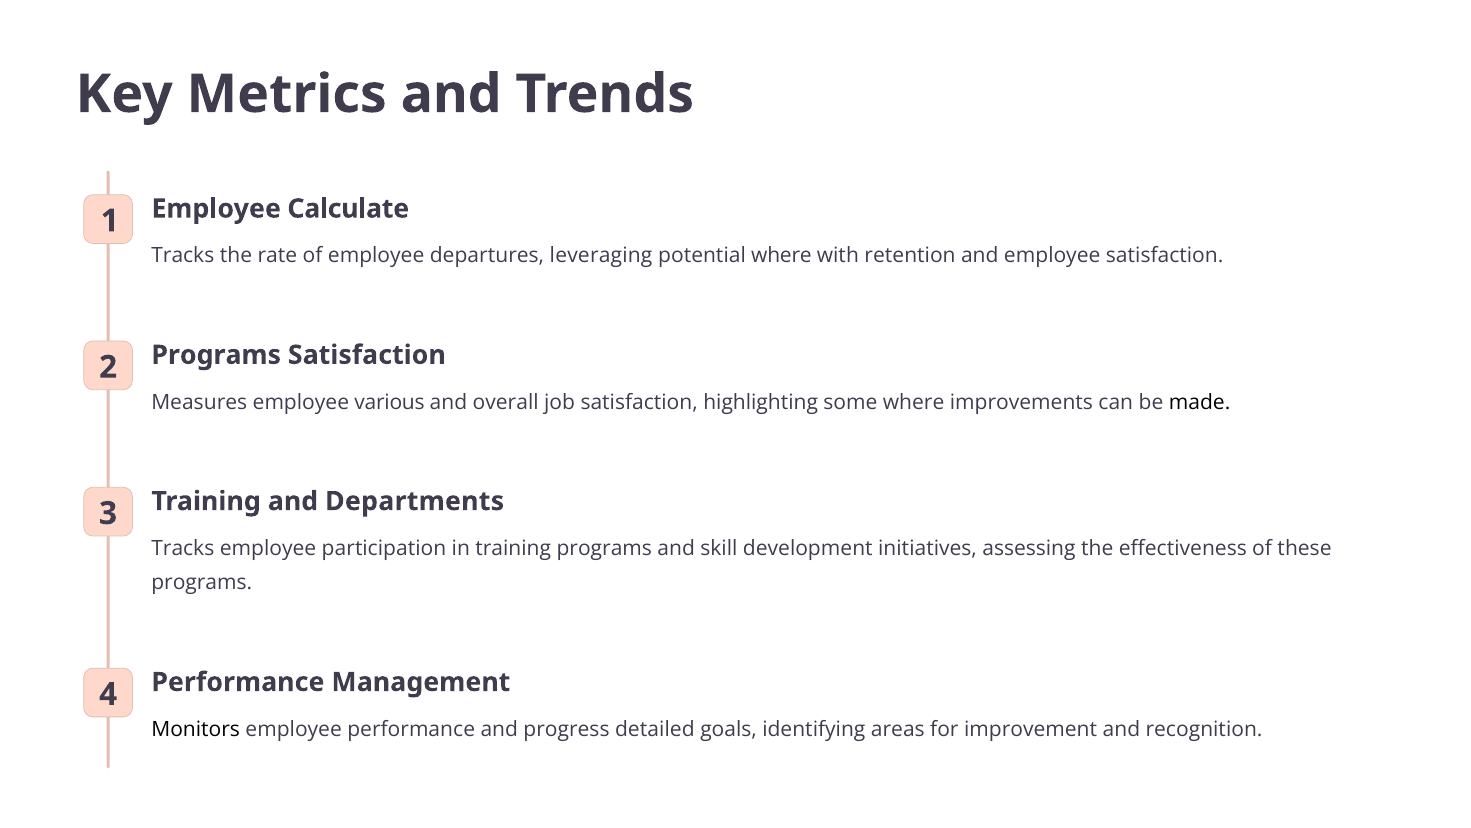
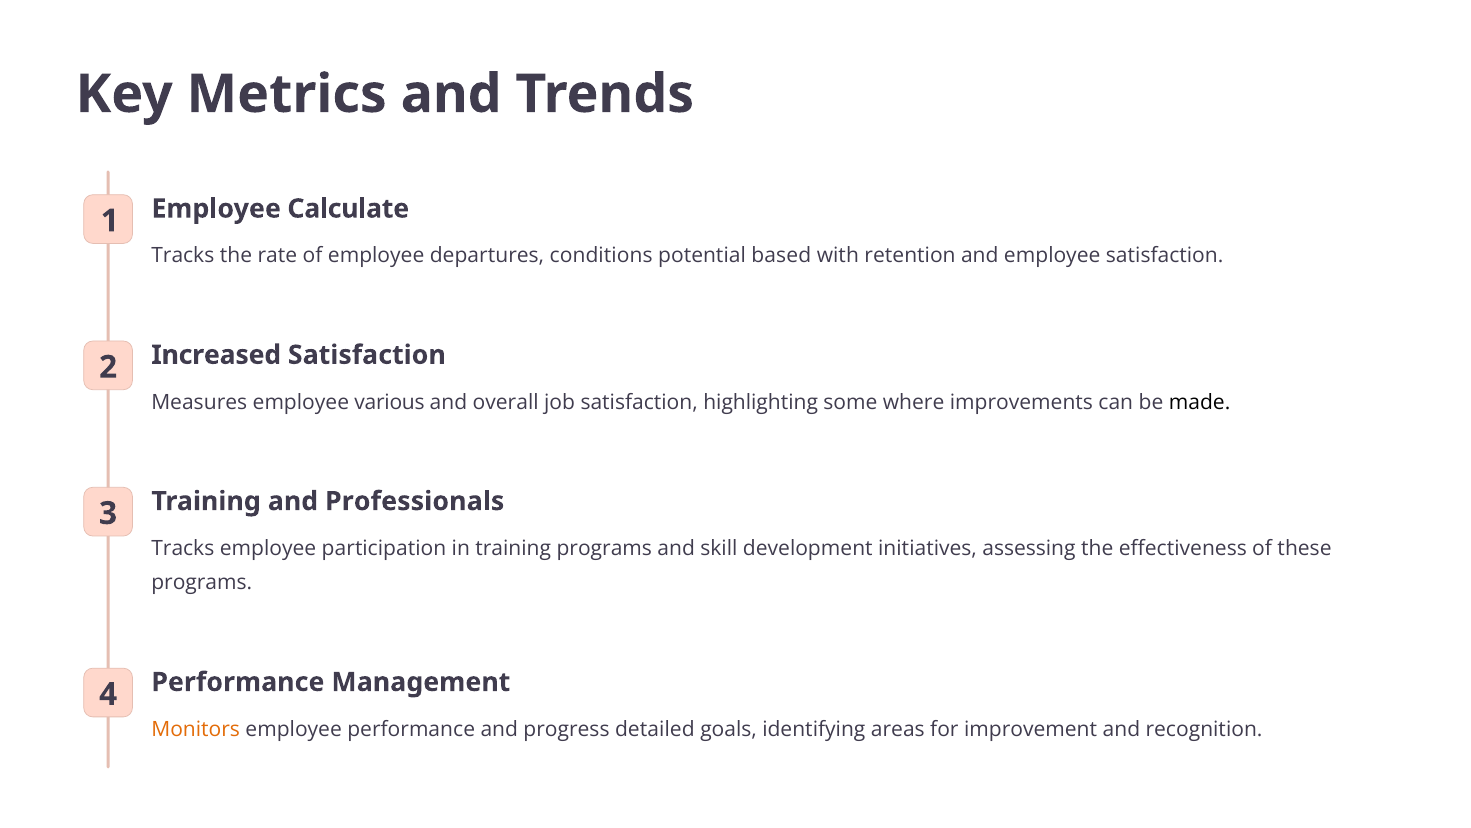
leveraging: leveraging -> conditions (601, 256)
potential where: where -> based (781, 256)
2 Programs: Programs -> Increased (216, 355)
Departments: Departments -> Professionals (415, 501)
Monitors colour: black -> orange (196, 729)
